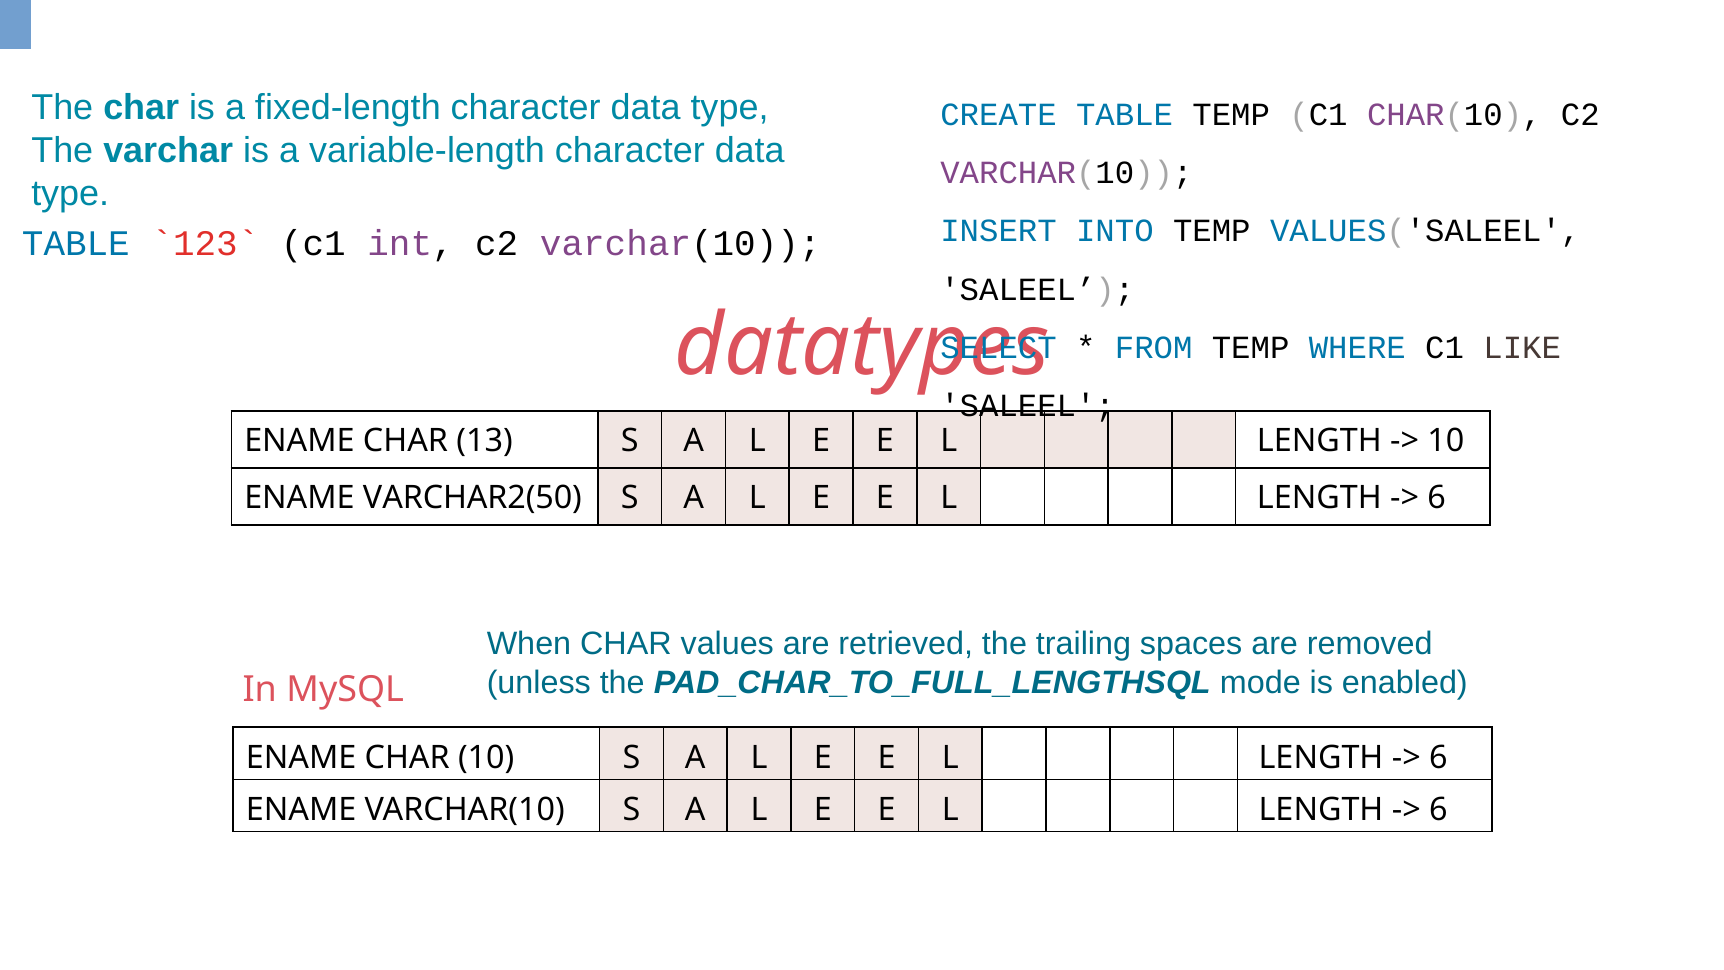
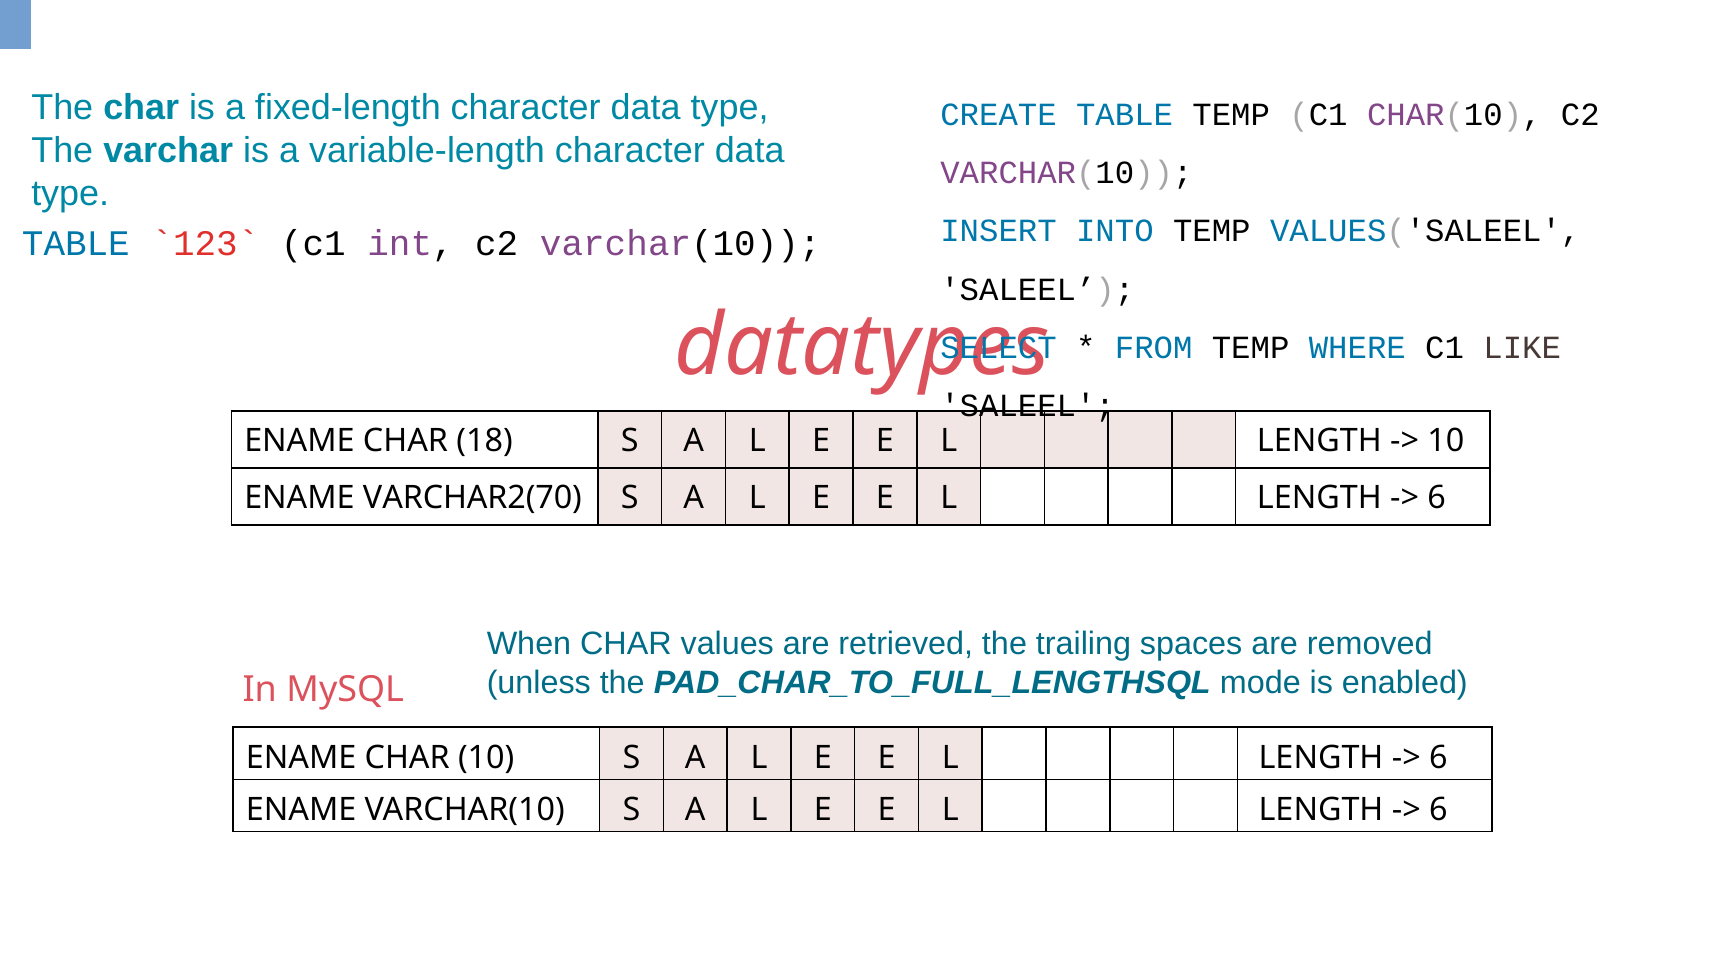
13: 13 -> 18 (485, 441)
VARCHAR2(50: VARCHAR2(50 -> VARCHAR2(70 (472, 498)
